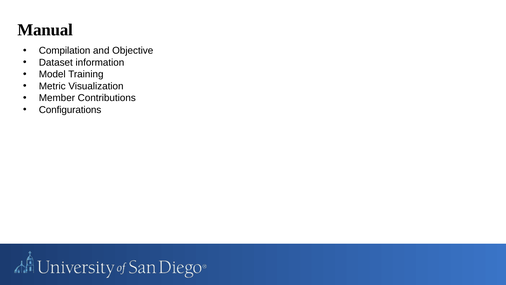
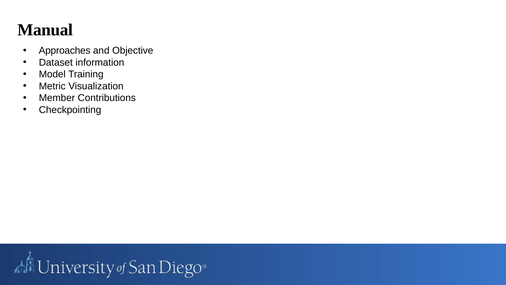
Compilation: Compilation -> Approaches (65, 51)
Configurations: Configurations -> Checkpointing (70, 110)
